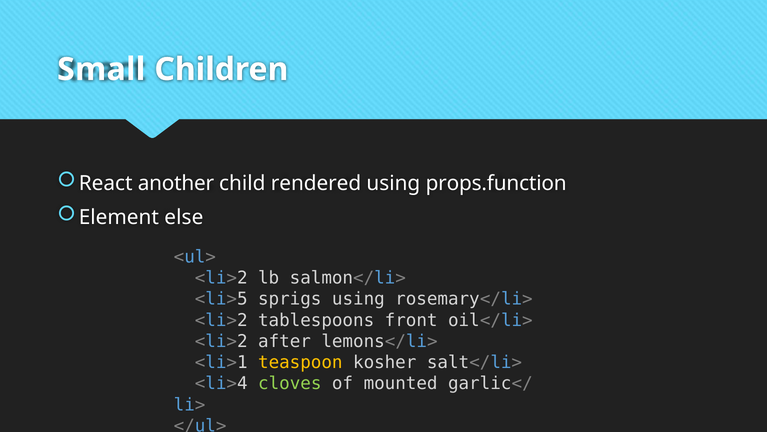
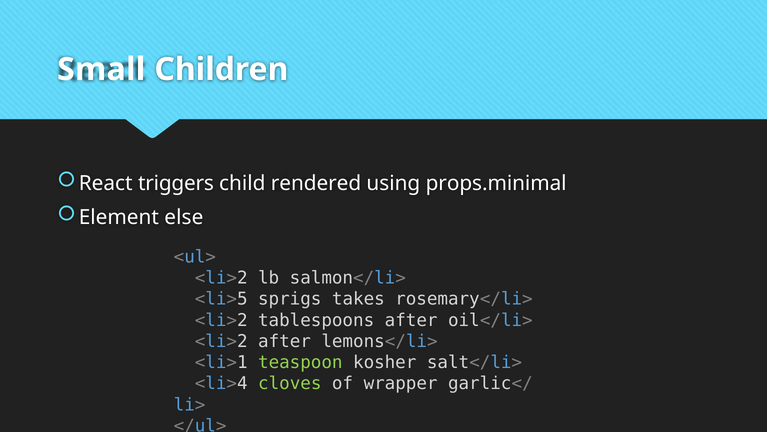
another: another -> triggers (176, 183)
props.function: props.function -> props.minimal (496, 183)
sprigs using: using -> takes (358, 299)
tablespoons front: front -> after (411, 320)
teaspoon colour: yellow -> light green (300, 362)
mounted: mounted -> wrapper (401, 383)
